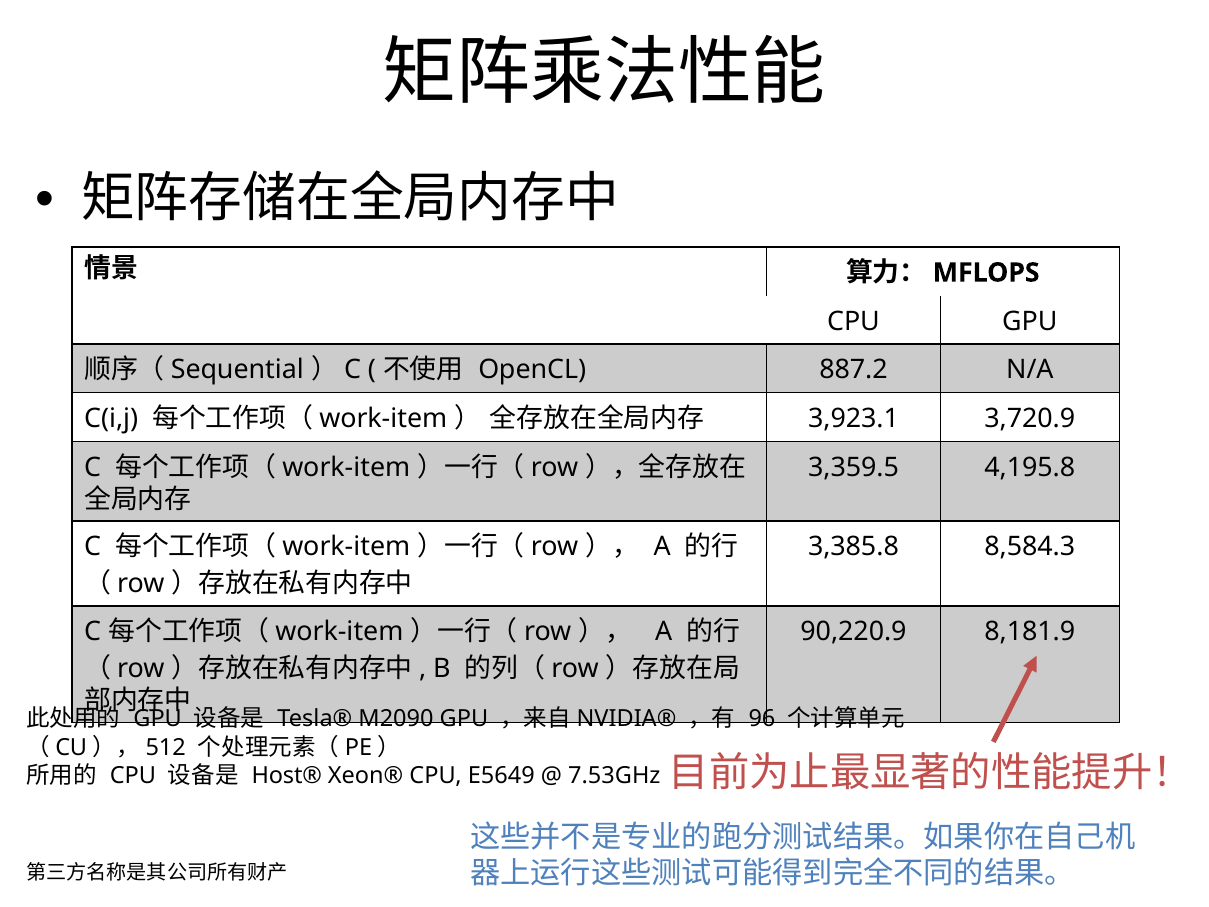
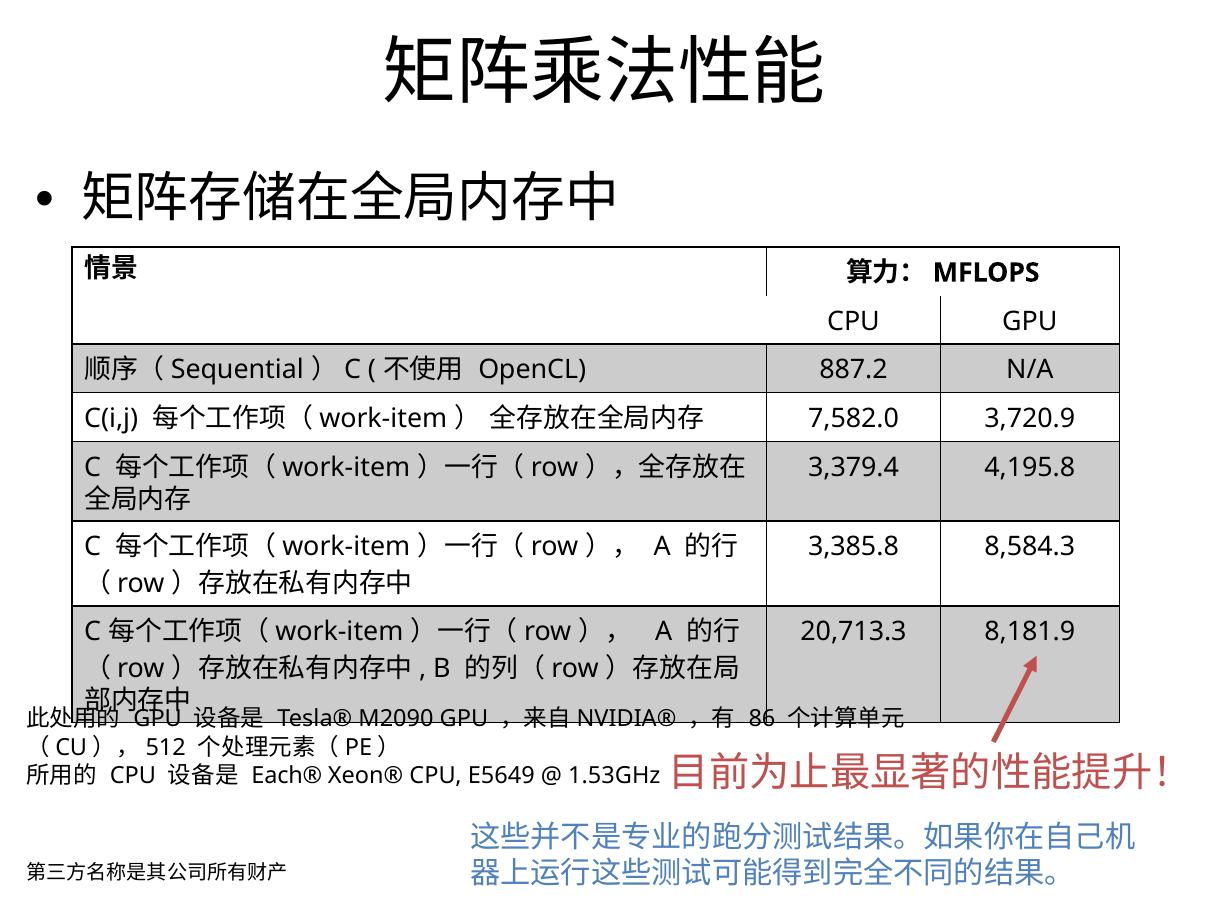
3,923.1: 3,923.1 -> 7,582.0 (854, 418)
3,359.5: 3,359.5 -> 3,379.4 (854, 467)
90,220.9: 90,220.9 -> 20,713.3 (853, 632)
96: 96 -> 86 (762, 719)
Host®: Host® -> Each® (287, 775)
7.53GHz: 7.53GHz -> 1.53GHz (614, 775)
